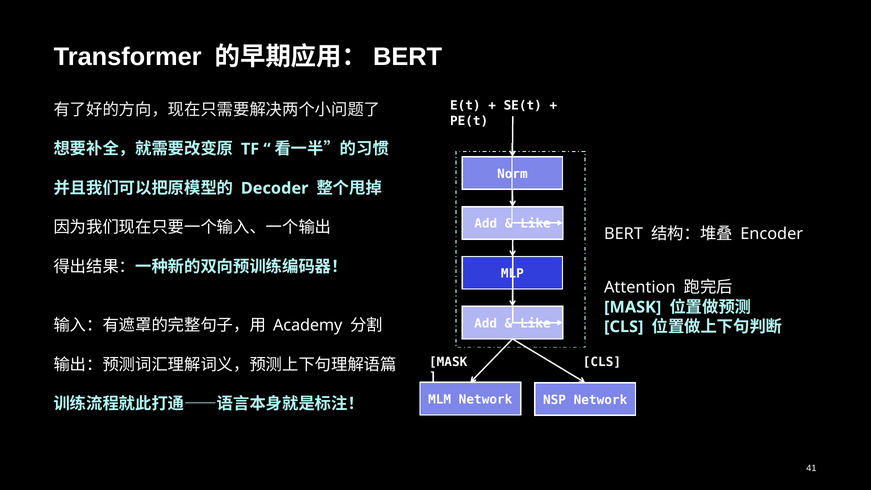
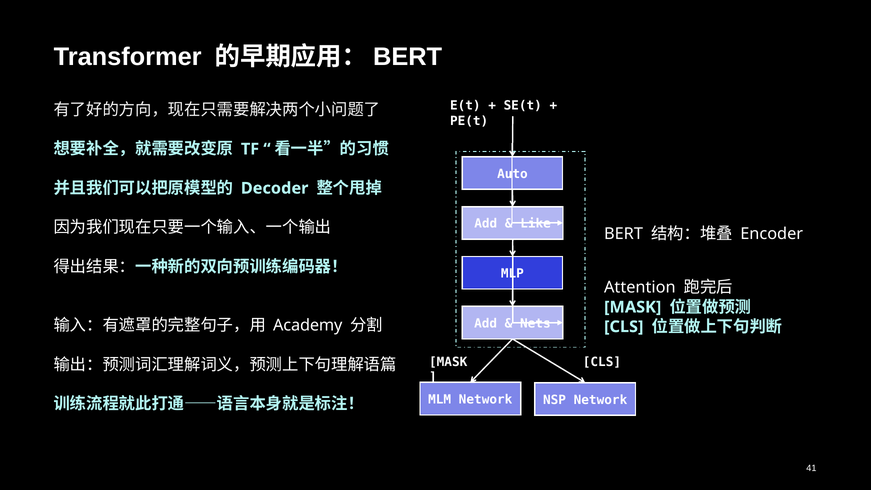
Norm: Norm -> Auto (512, 174)
Like: Like -> Nets (535, 324)
